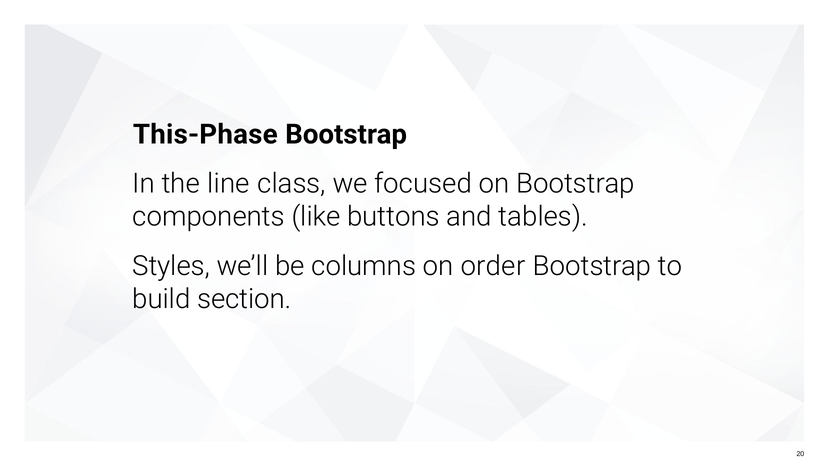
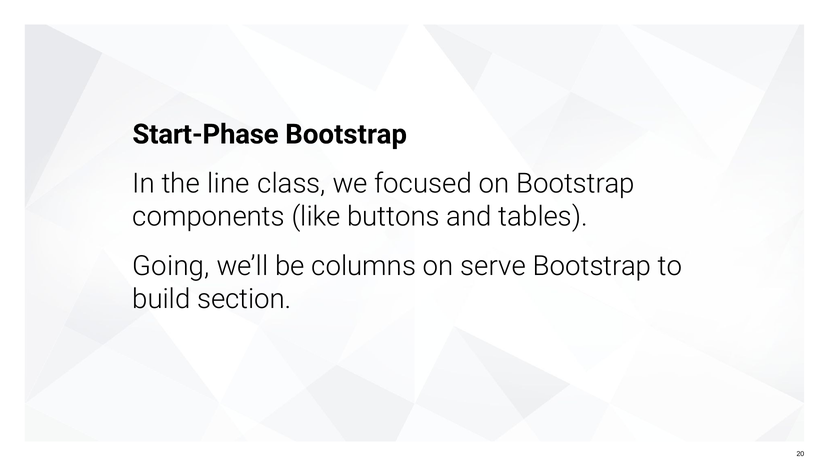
This-Phase: This-Phase -> Start-Phase (205, 134)
Styles: Styles -> Going (171, 266)
order: order -> serve (493, 266)
